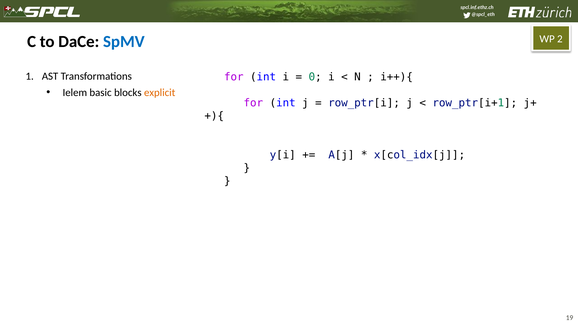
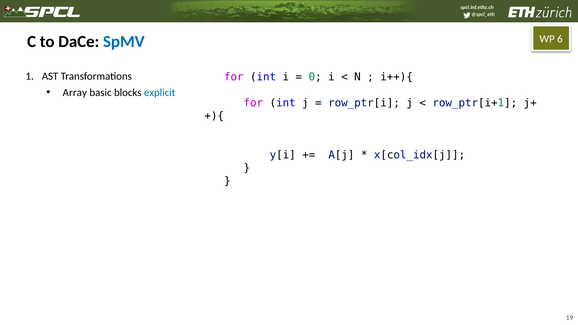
2: 2 -> 6 (560, 39)
Ielem: Ielem -> Array (75, 93)
explicit colour: orange -> blue (160, 93)
